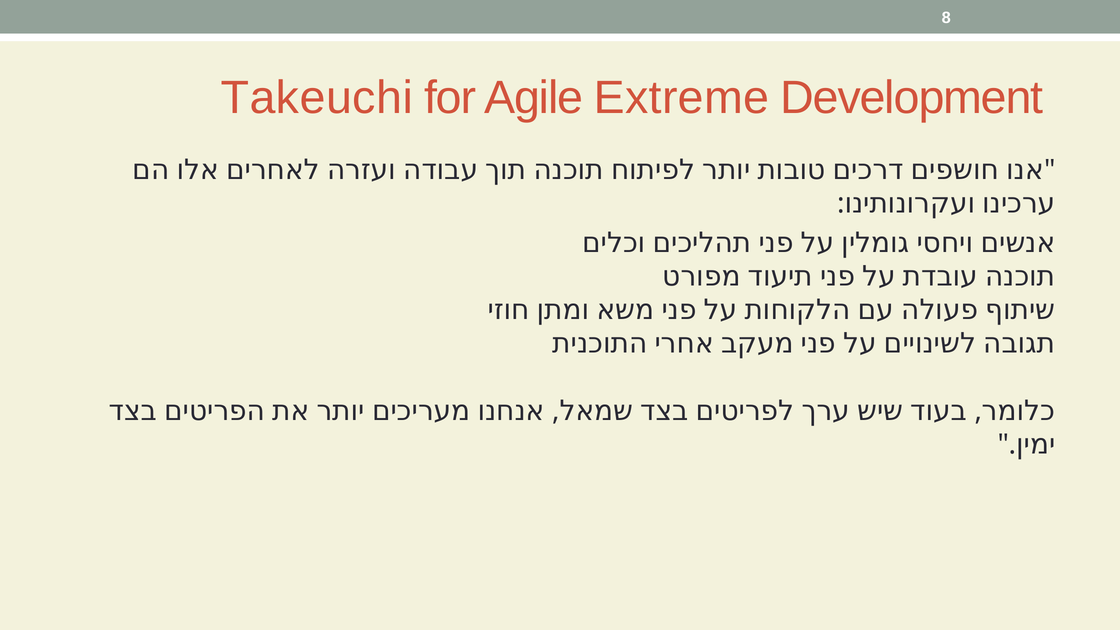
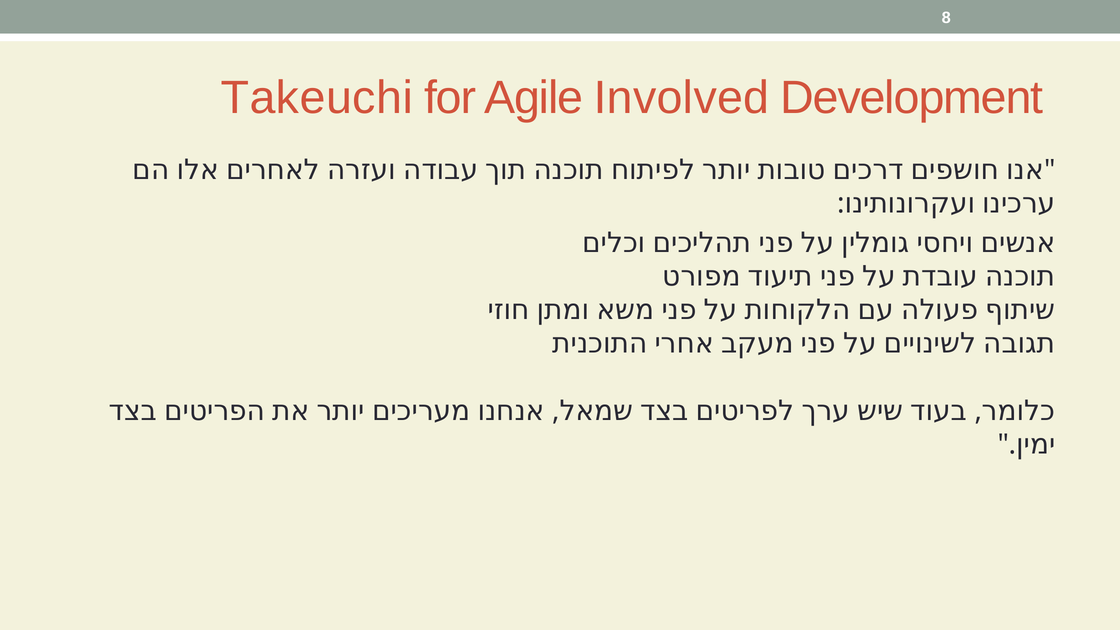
Extreme: Extreme -> Involved (682, 98)
